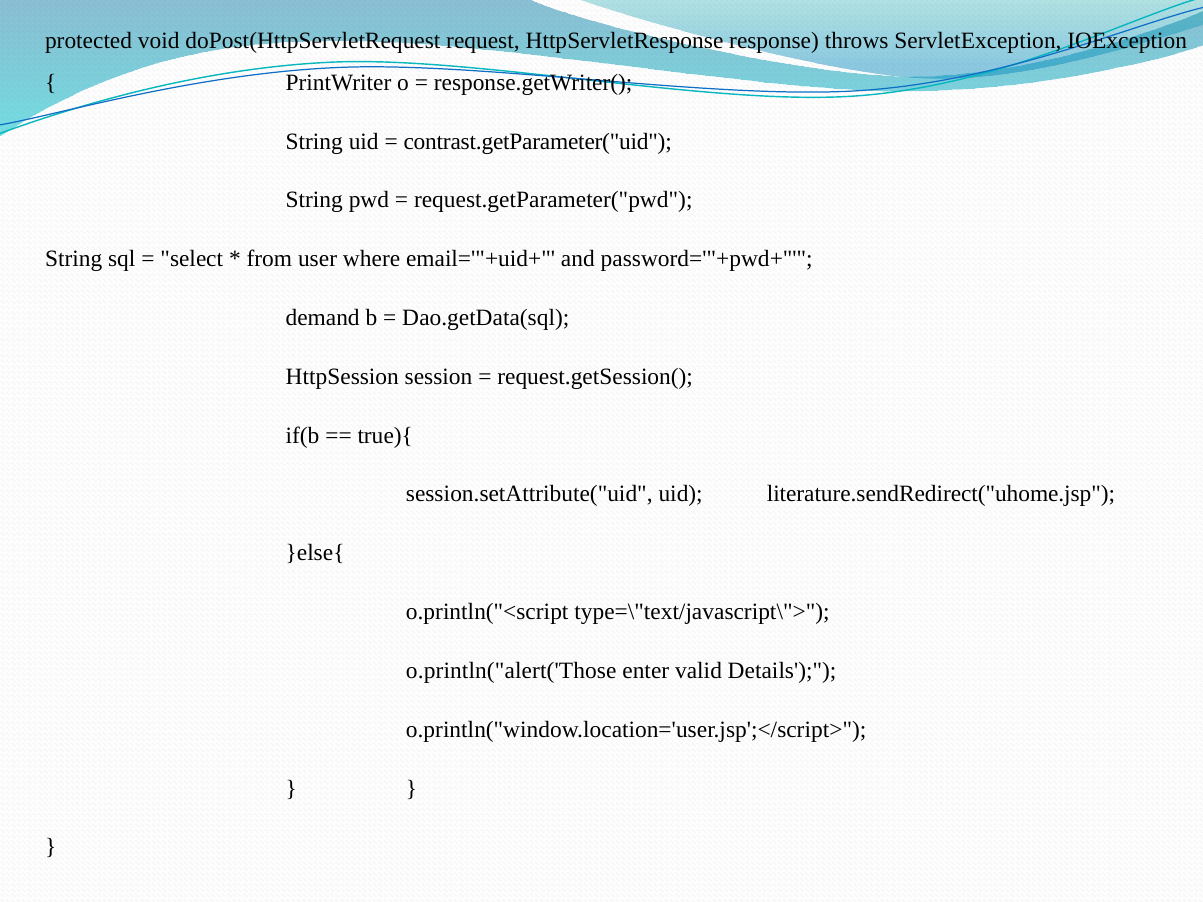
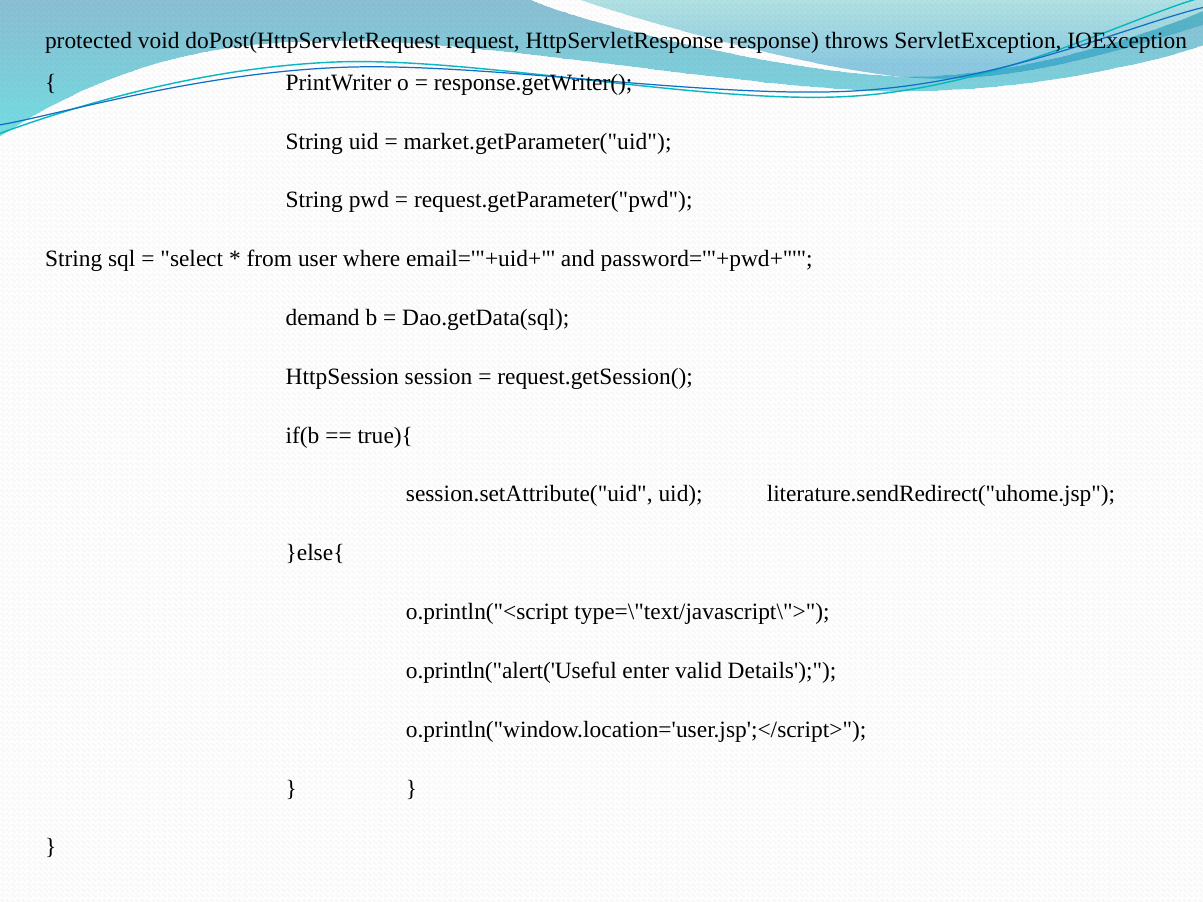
contrast.getParameter("uid: contrast.getParameter("uid -> market.getParameter("uid (538, 141)
o.println("alert('Those: o.println("alert('Those -> o.println("alert('Useful (511, 671)
